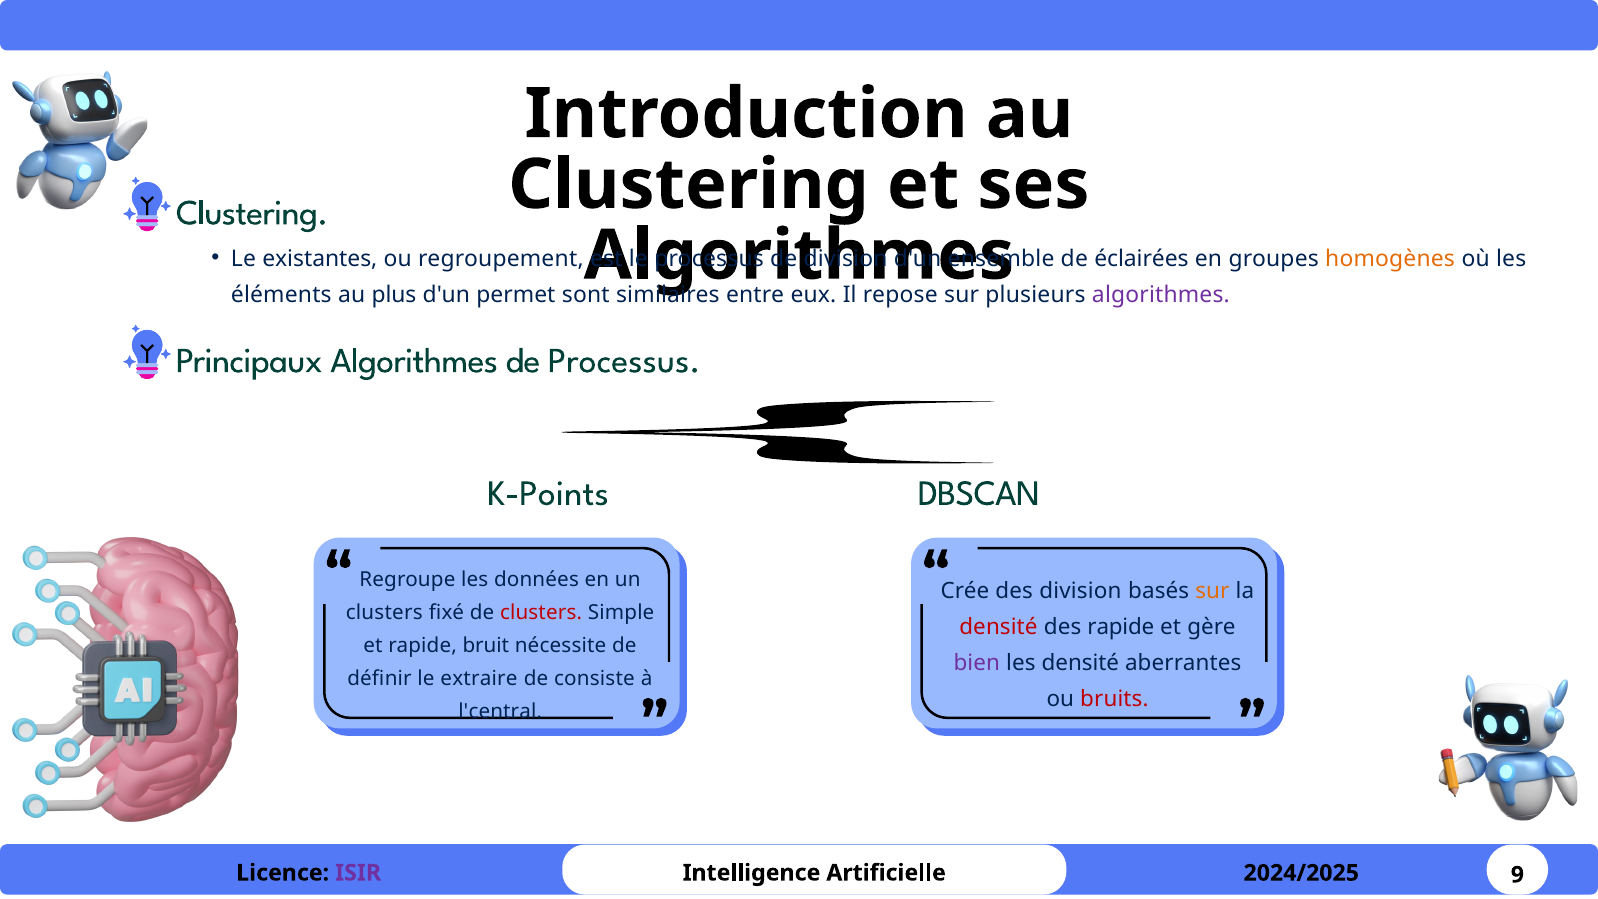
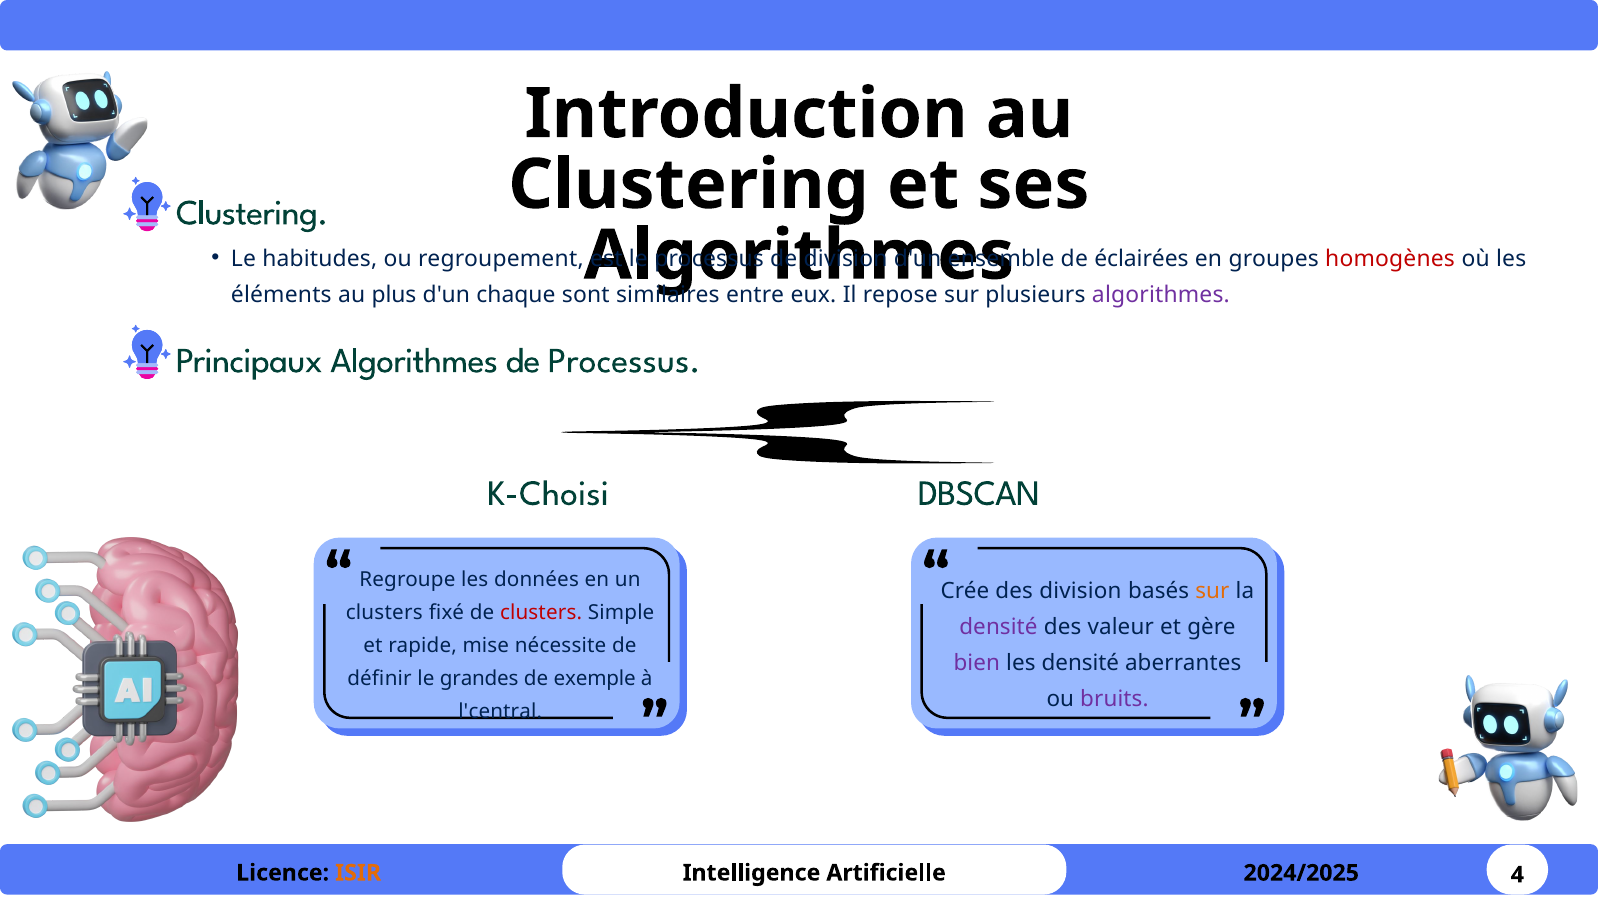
existantes: existantes -> habitudes (320, 258)
homogènes colour: orange -> red (1390, 258)
permet: permet -> chaque (516, 295)
K-Points: K-Points -> K-Choisi (548, 493)
densité colour: red -> purple (998, 627)
des rapide: rapide -> valeur (1121, 627)
bruit: bruit -> mise (486, 645)
extraire: extraire -> grandes (479, 678)
consiste: consiste -> exemple (595, 678)
bruits colour: red -> purple (1114, 699)
ISIR colour: purple -> orange (358, 873)
9: 9 -> 4 (1517, 875)
